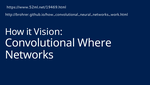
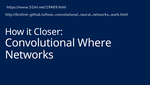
Vision: Vision -> Closer (48, 32)
